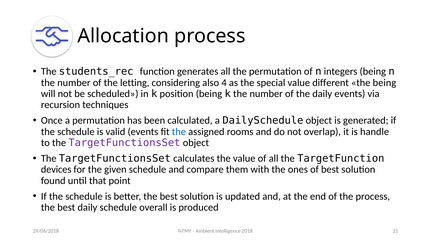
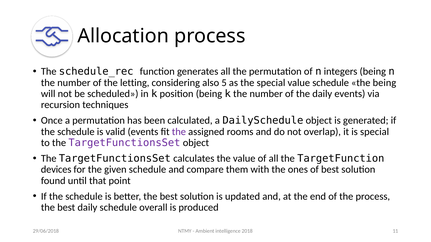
students_rec: students_rec -> schedule_rec (96, 72)
4: 4 -> 5 (224, 83)
value different: different -> schedule (331, 83)
the colour: blue -> purple (179, 132)
is handle: handle -> special (375, 132)
